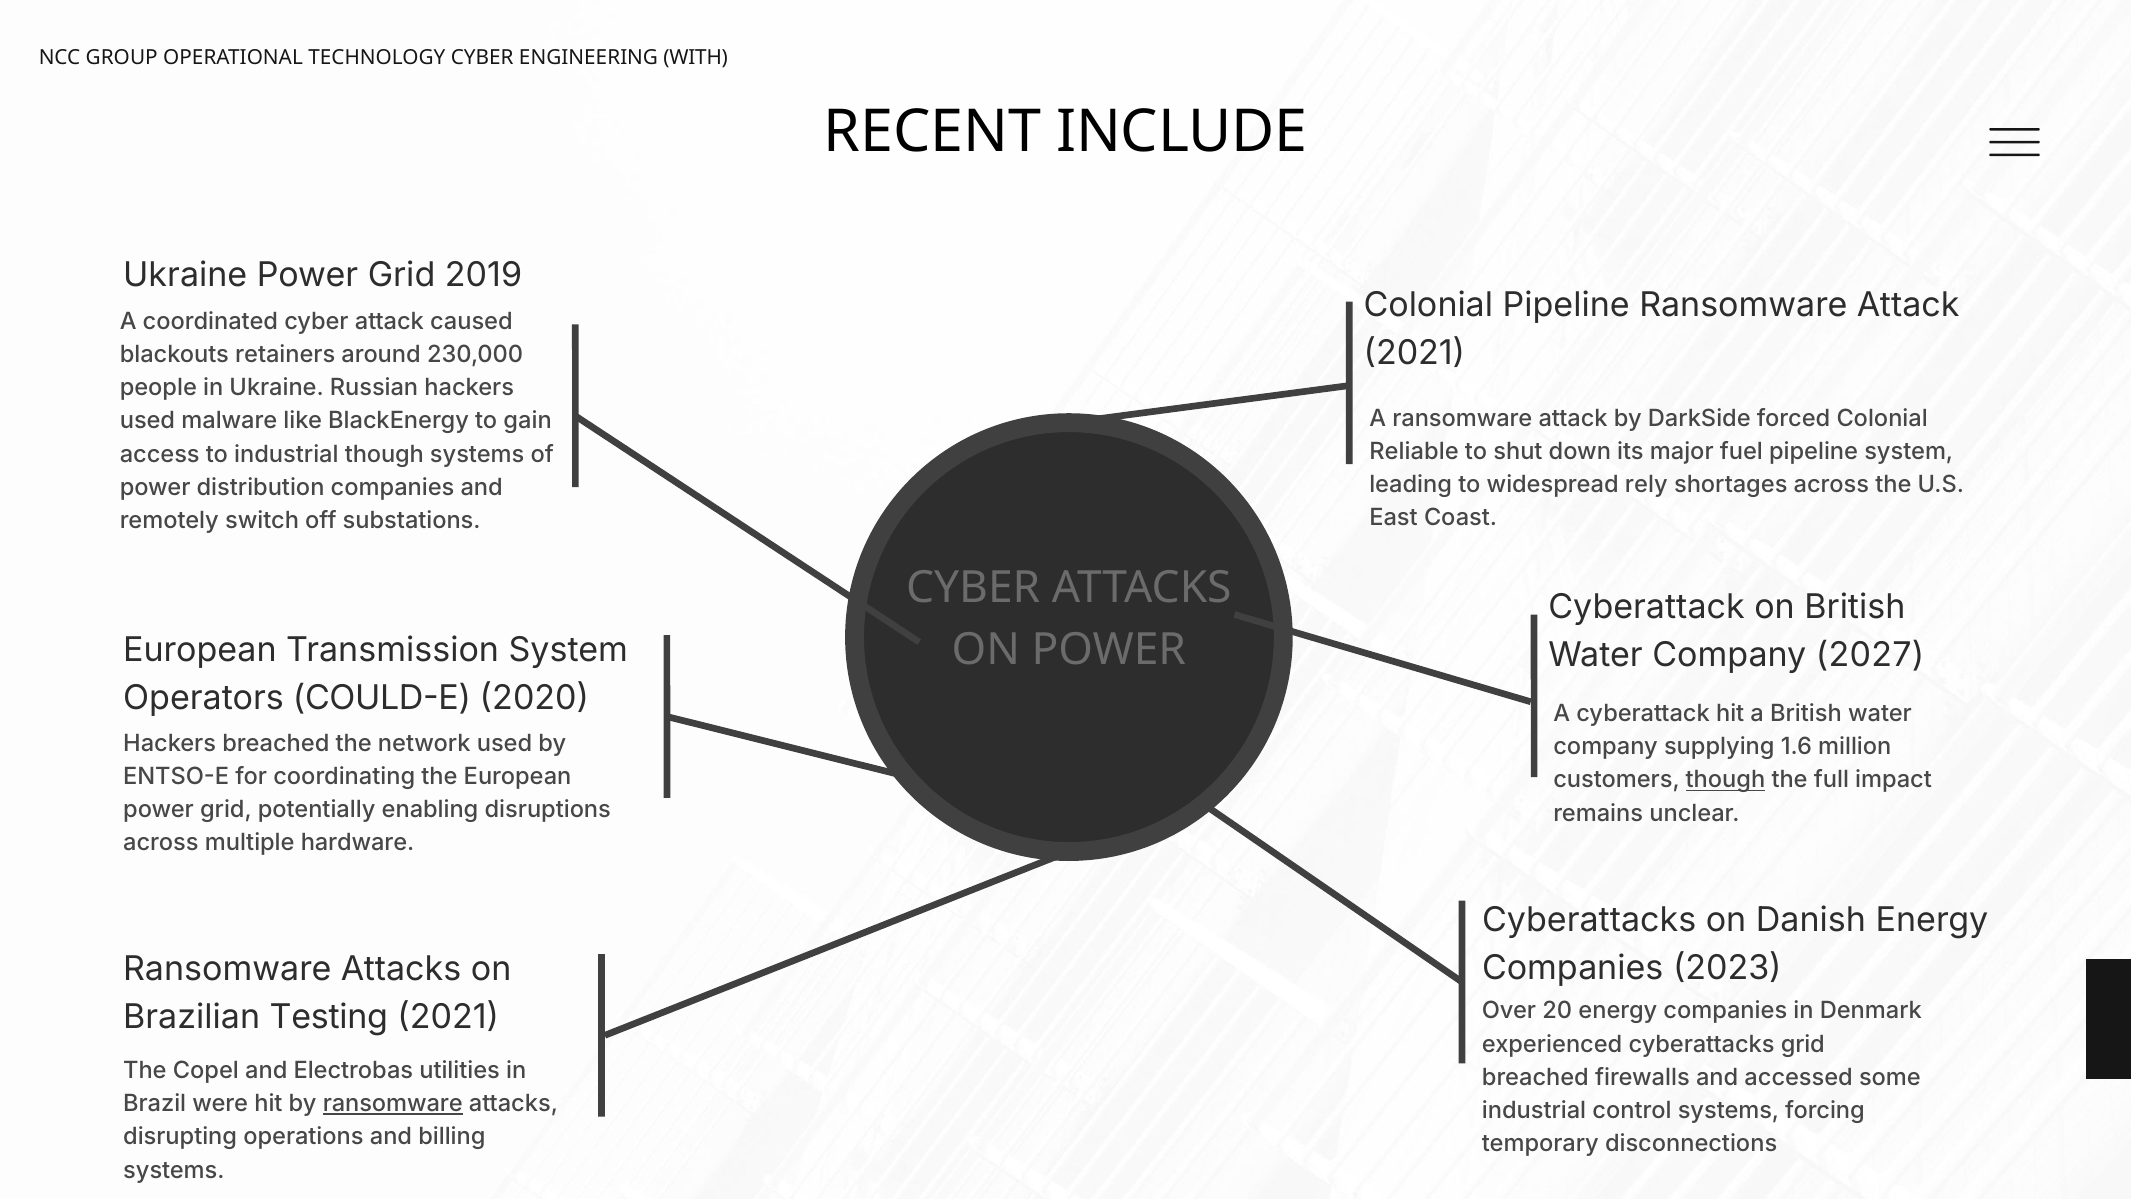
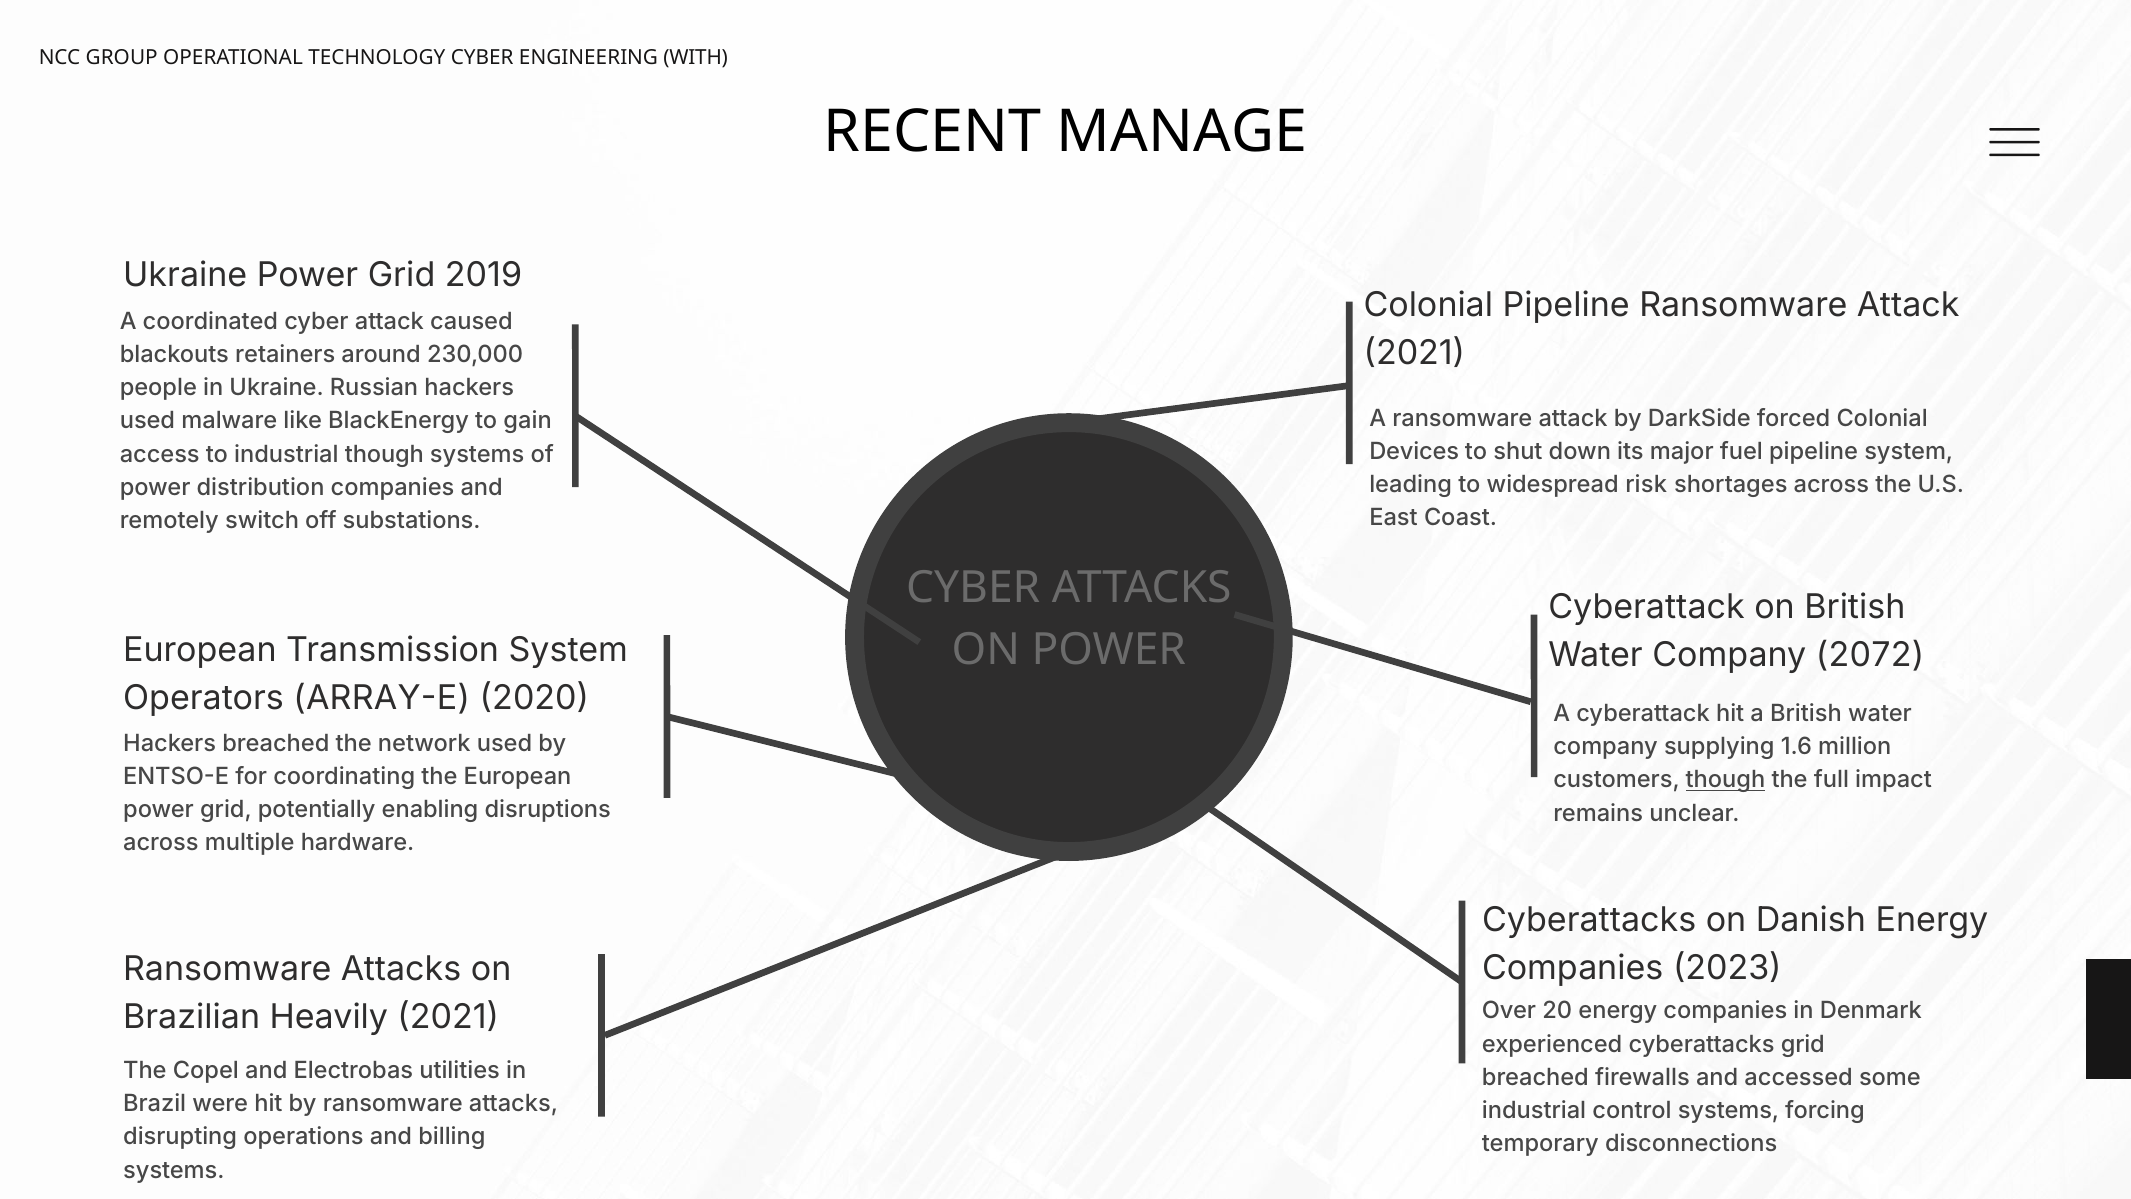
INCLUDE: INCLUDE -> MANAGE (1182, 132)
Reliable: Reliable -> Devices (1414, 451)
rely: rely -> risk (1646, 484)
2027: 2027 -> 2072 (1870, 655)
COULD-E: COULD-E -> ARRAY-E (382, 698)
Testing: Testing -> Heavily (329, 1017)
ransomware underline: present -> none (393, 1104)
